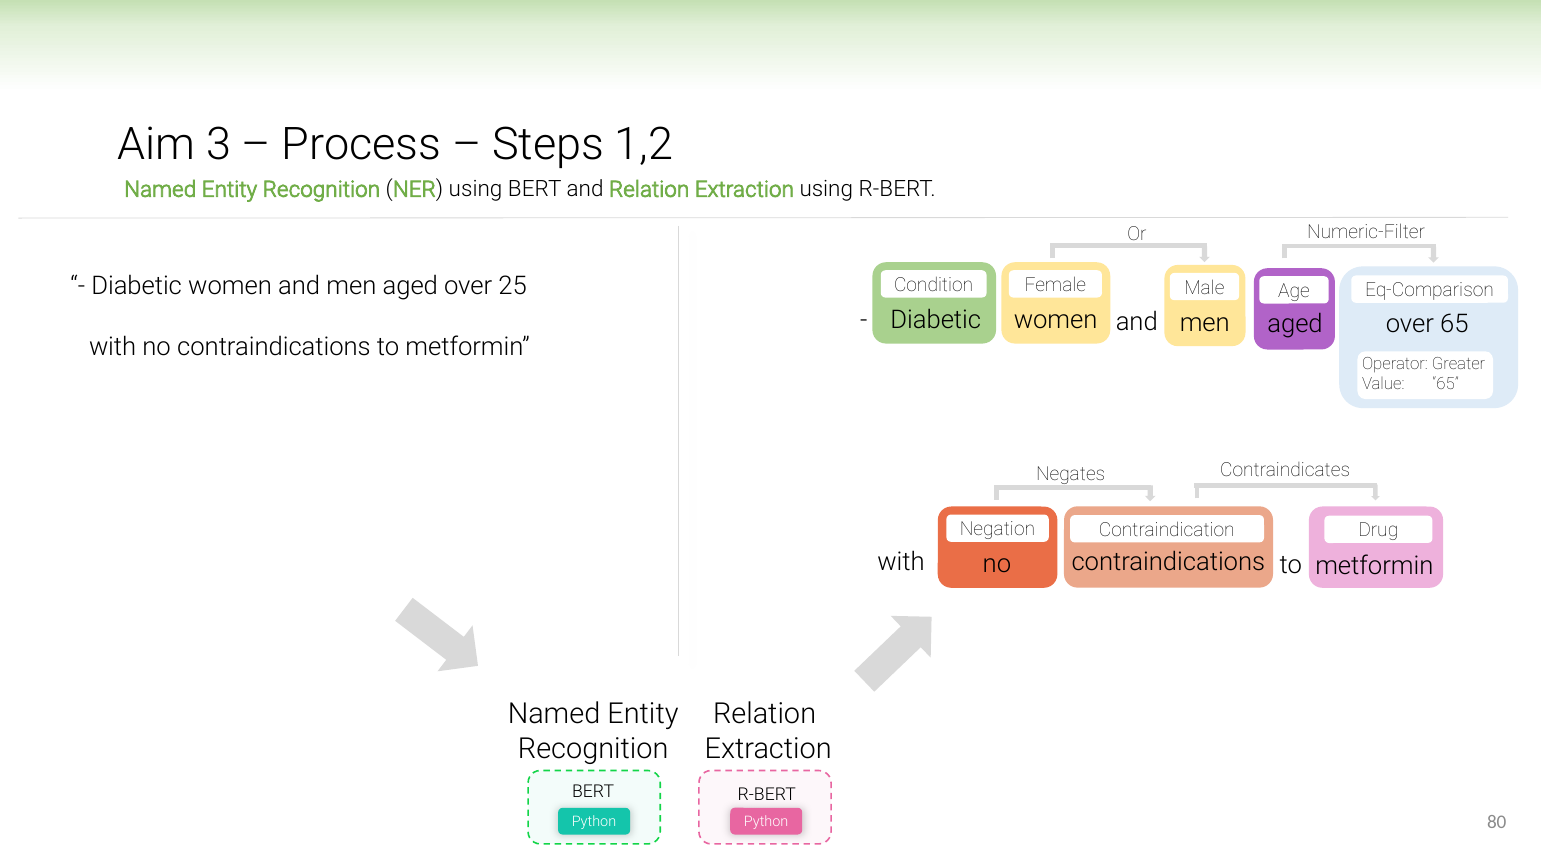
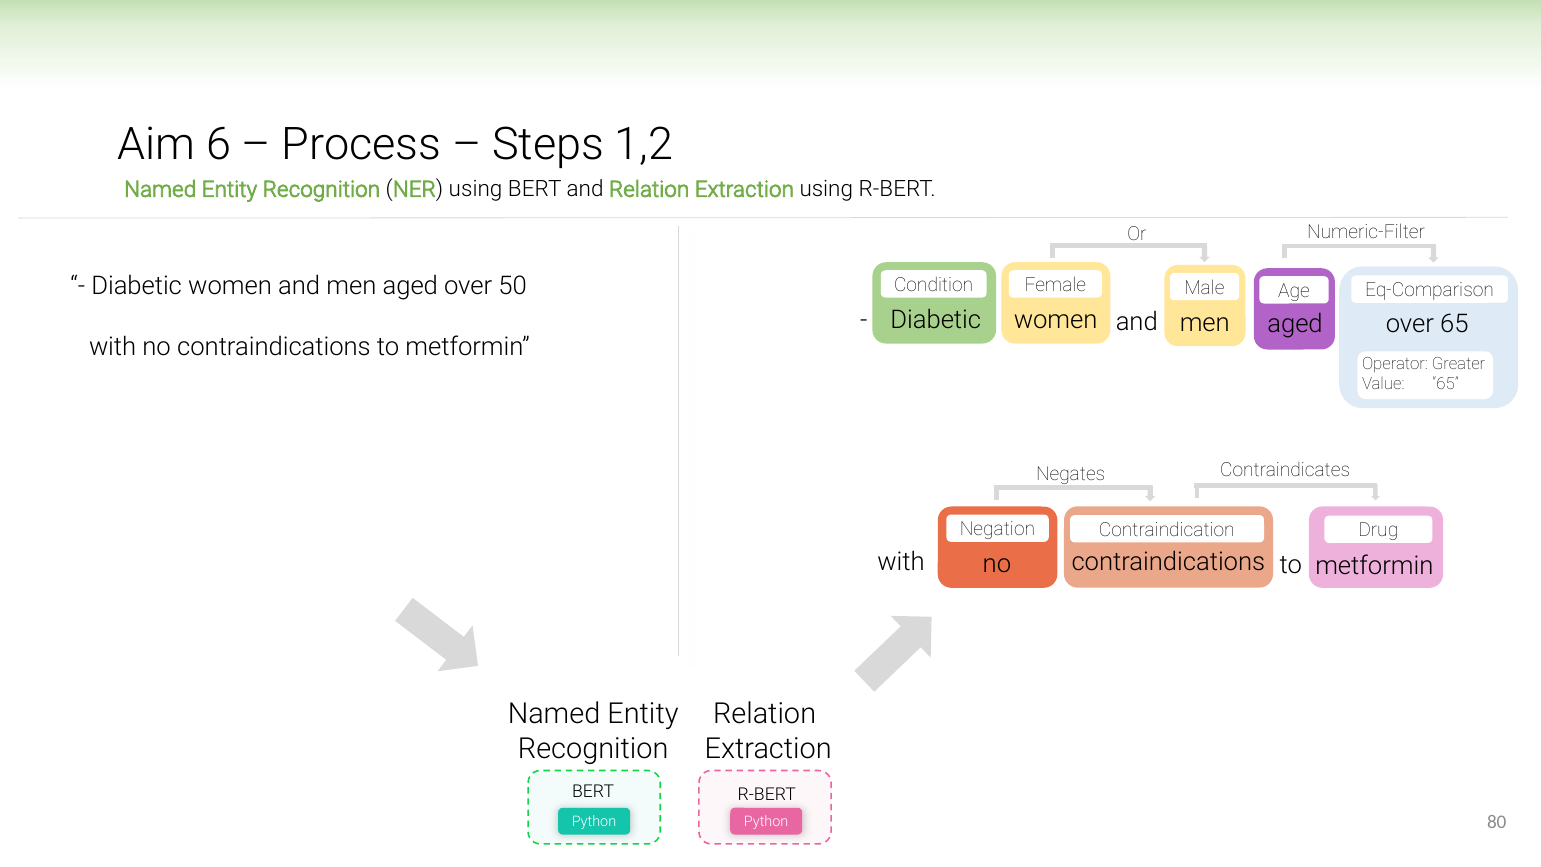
3: 3 -> 6 (219, 145)
25: 25 -> 50 (513, 286)
